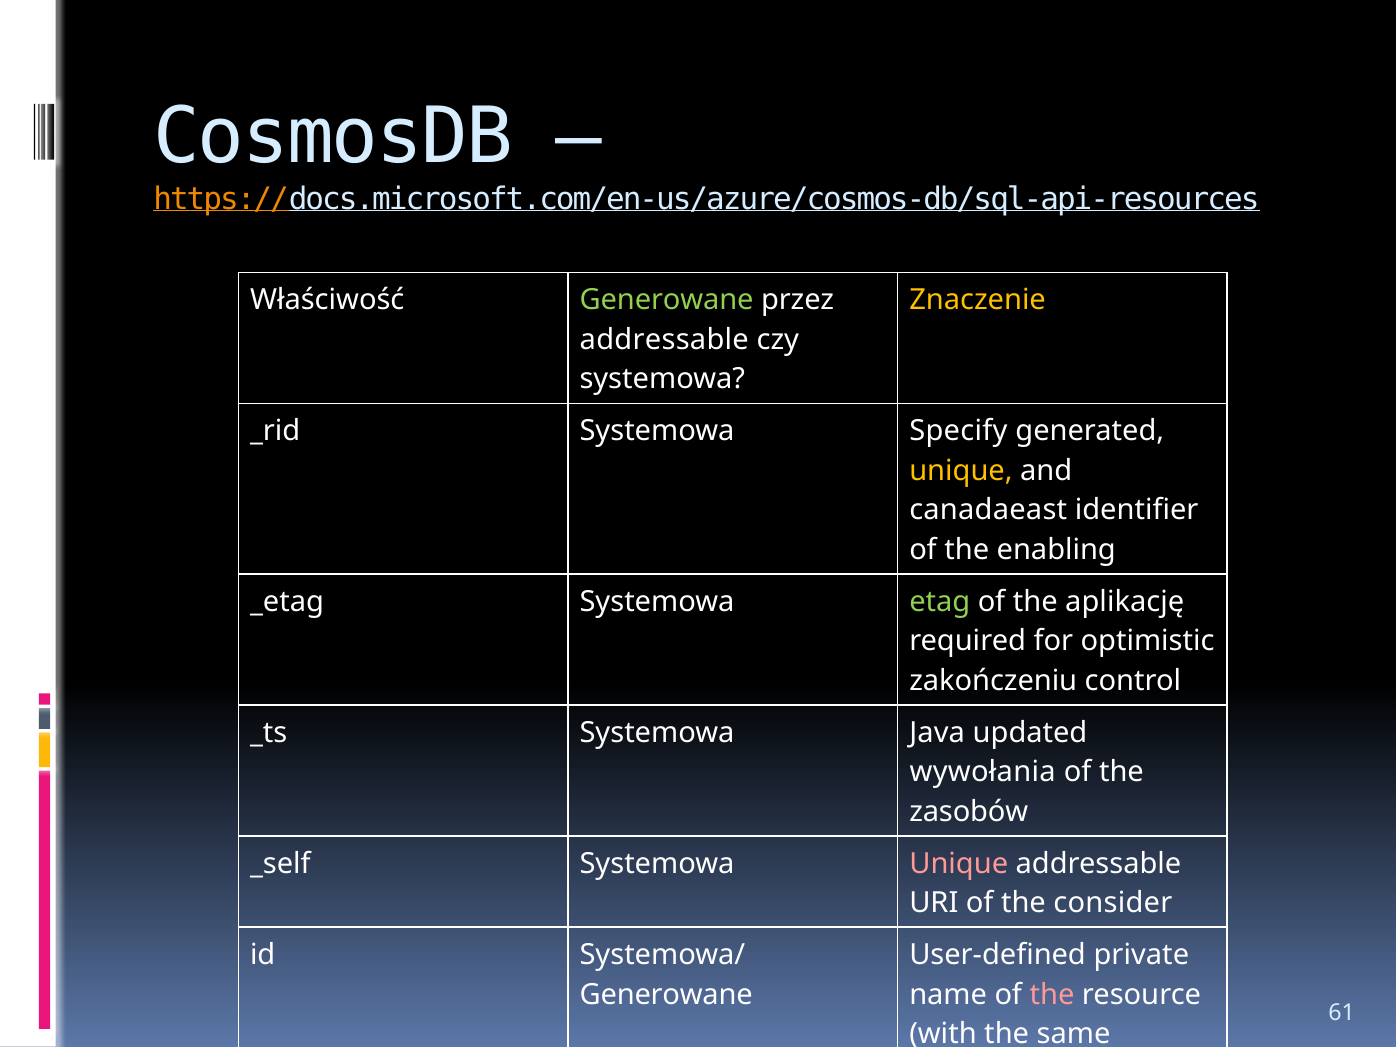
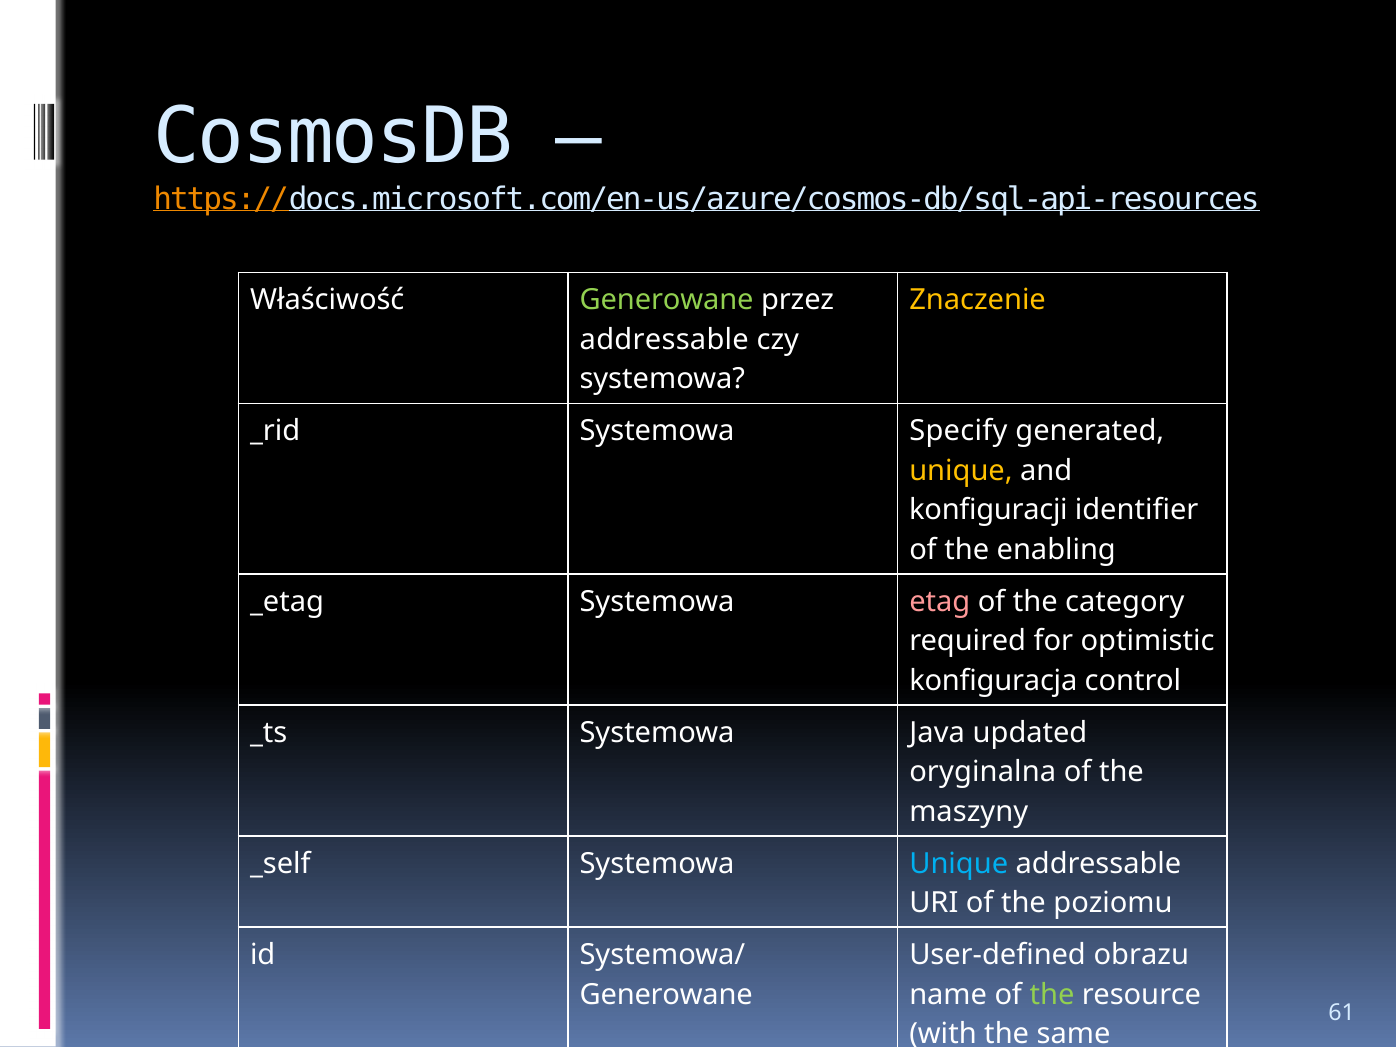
canadaeast: canadaeast -> konfiguracji (988, 510)
etag colour: light green -> pink (940, 602)
aplikację: aplikację -> category (1125, 602)
zakończeniu: zakończeniu -> konfiguracja (993, 681)
wywołania: wywołania -> oryginalna (983, 772)
zasobów: zasobów -> maszyny (969, 812)
Unique colour: pink -> light blue (959, 863)
consider: consider -> poziomu (1113, 903)
private: private -> obrazu (1141, 955)
the colour: pink -> light green (1052, 994)
